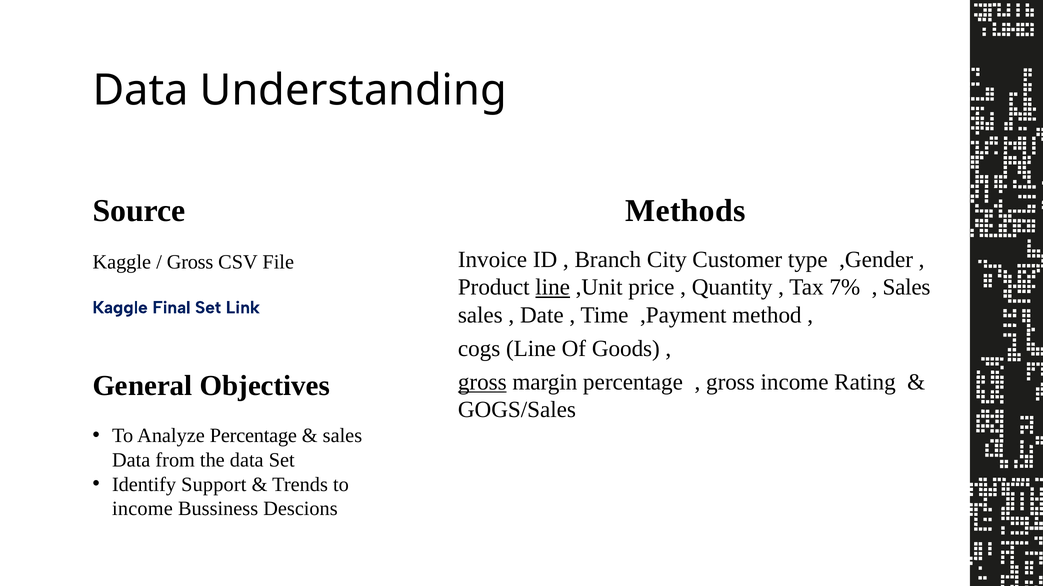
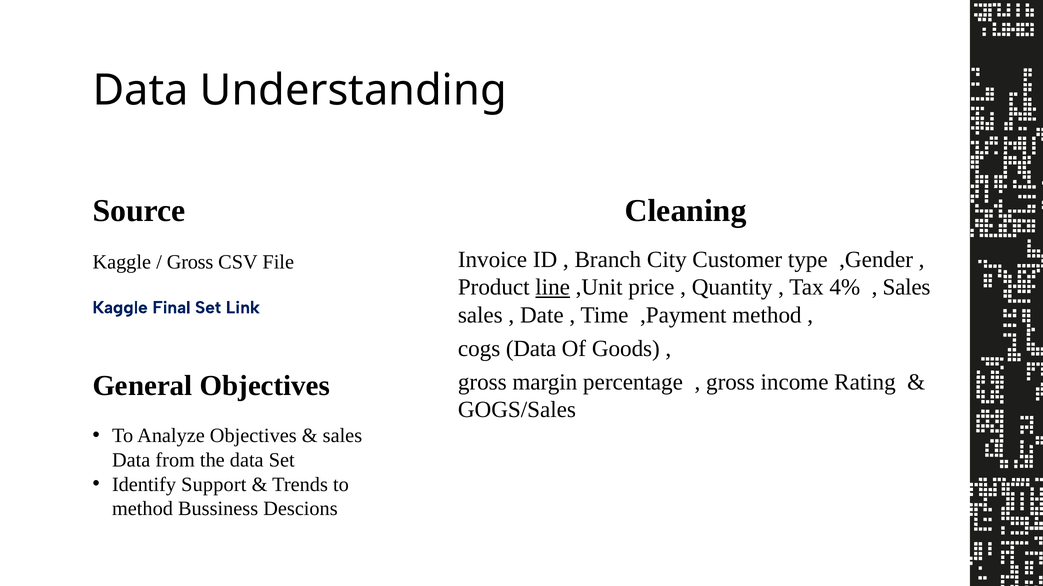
Methods: Methods -> Cleaning (686, 211)
7%: 7% -> 4% (845, 288)
cogs Line: Line -> Data (531, 349)
gross underline: present -> none (482, 382)
Analyze Percentage: Percentage -> Objectives (253, 436)
income: income -> method (143, 509)
